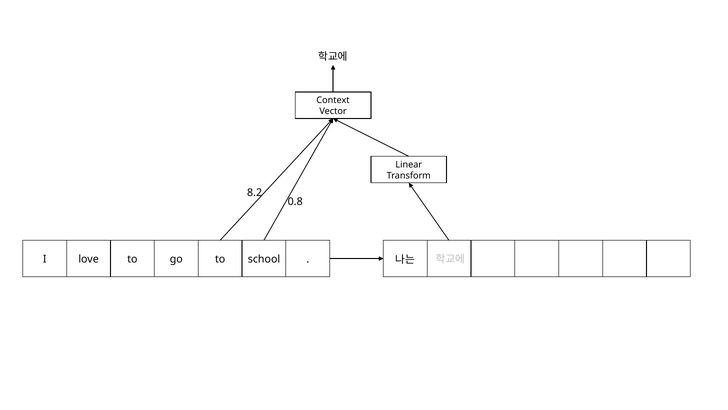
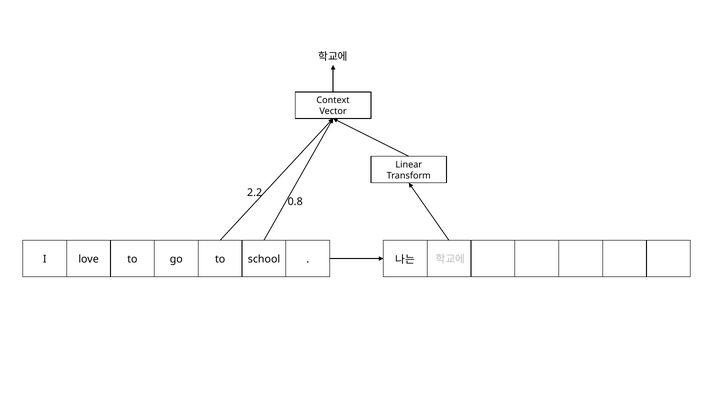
8.2: 8.2 -> 2.2 (255, 192)
